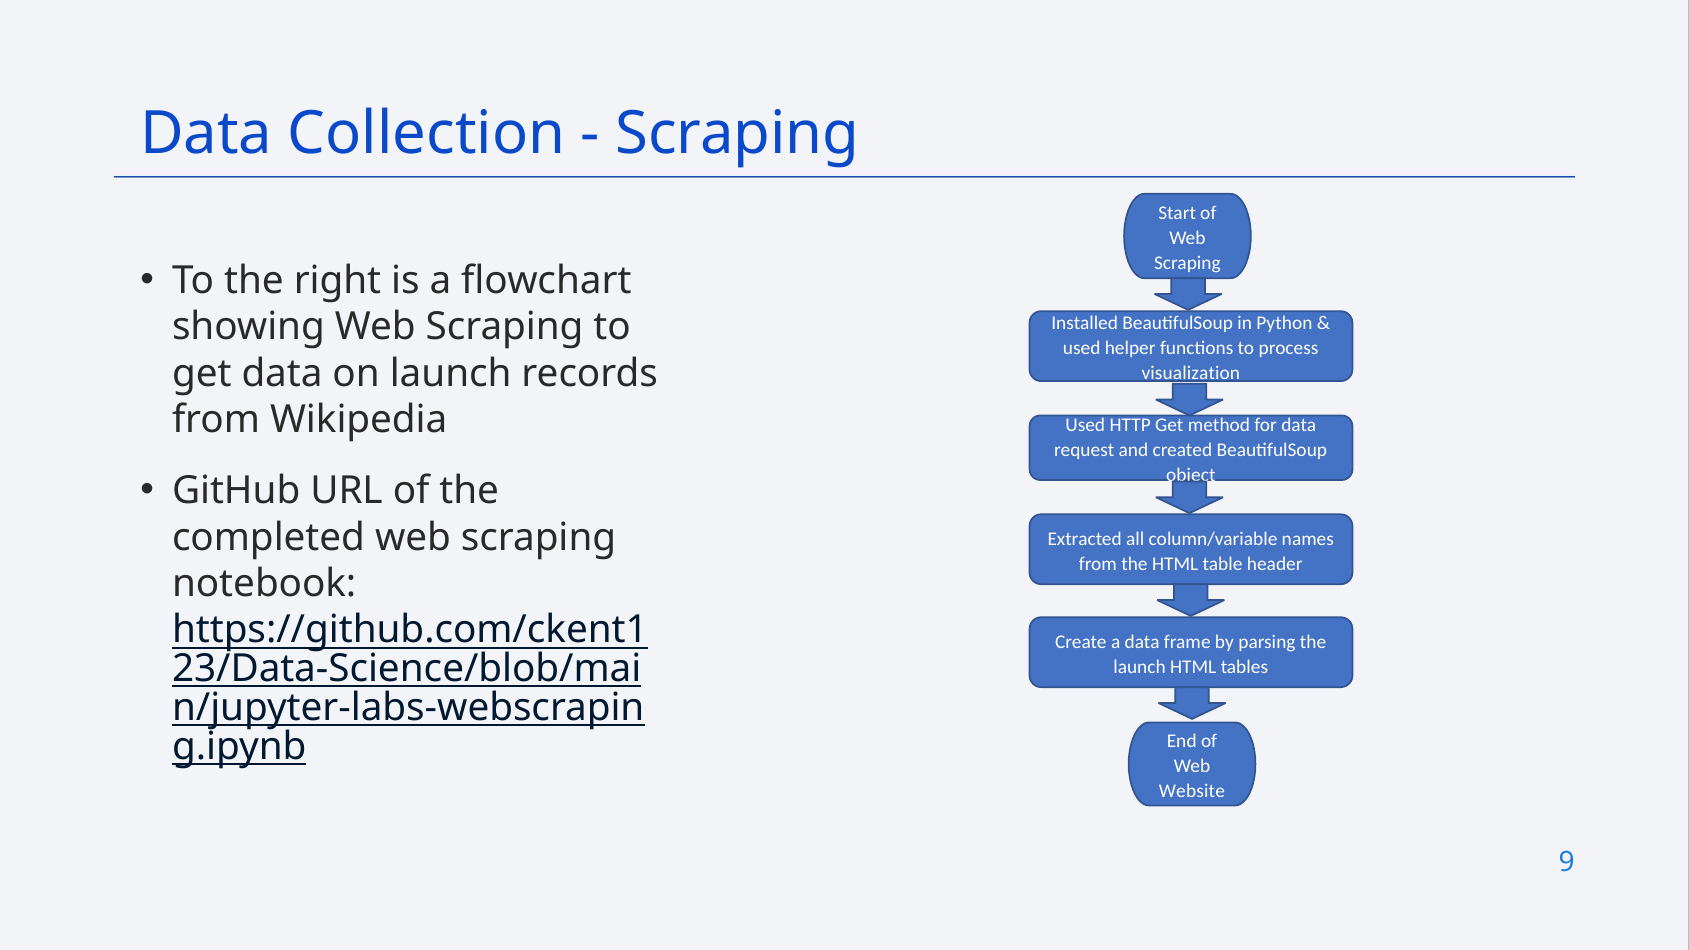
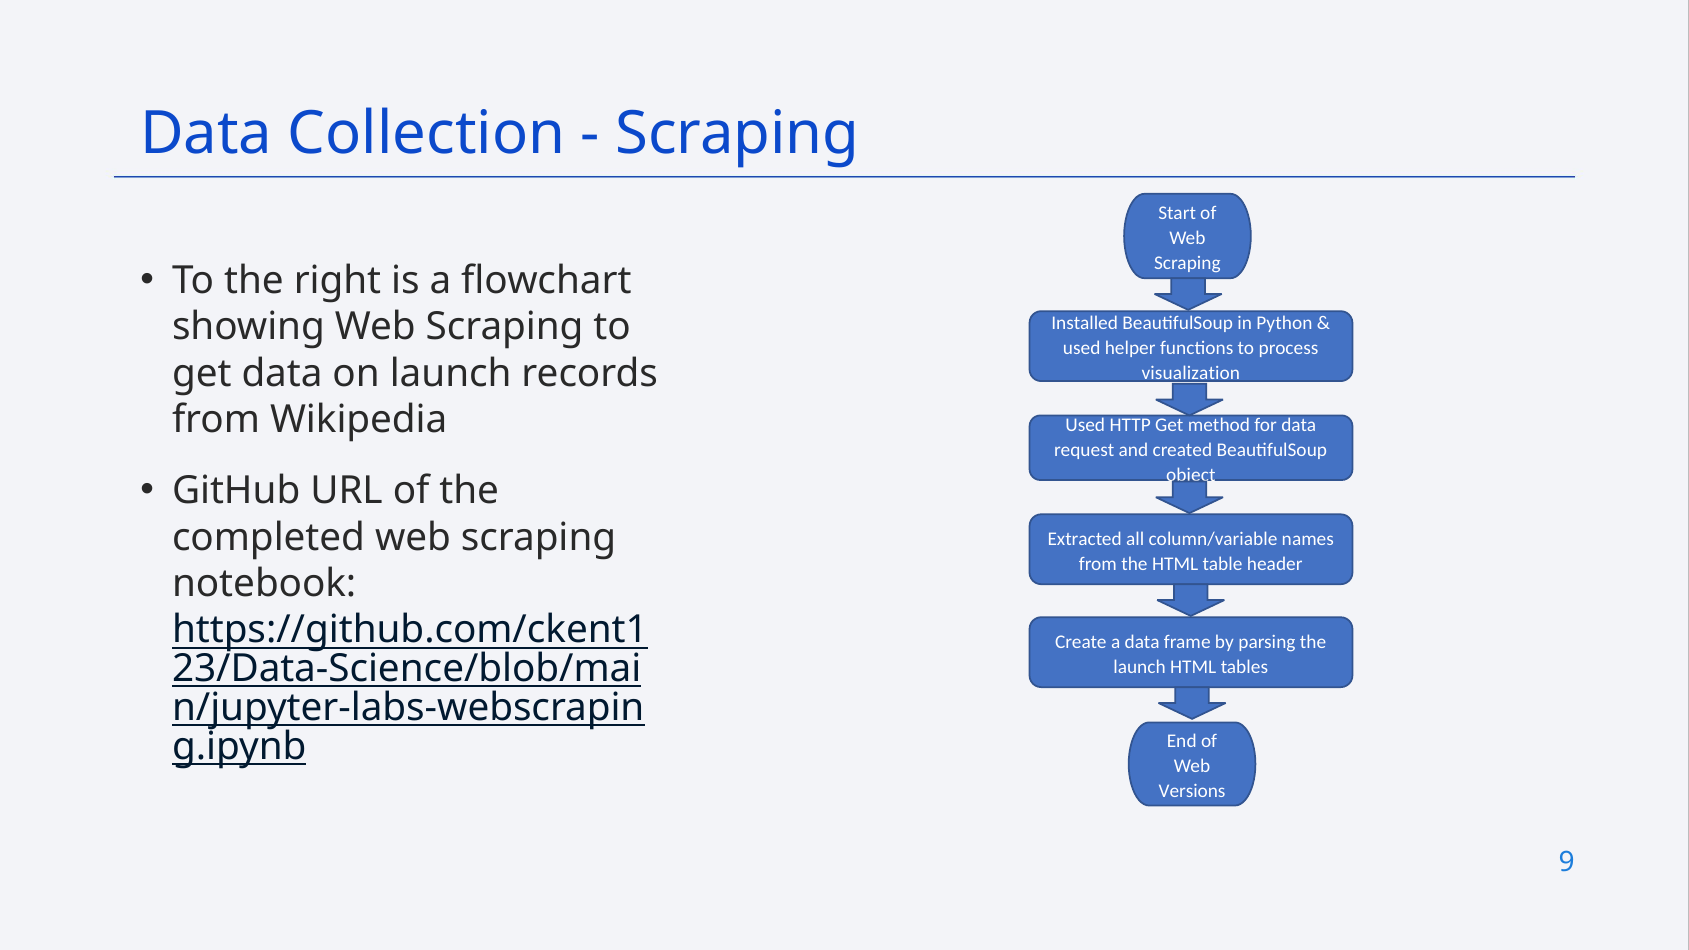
Website: Website -> Versions (1192, 791)
